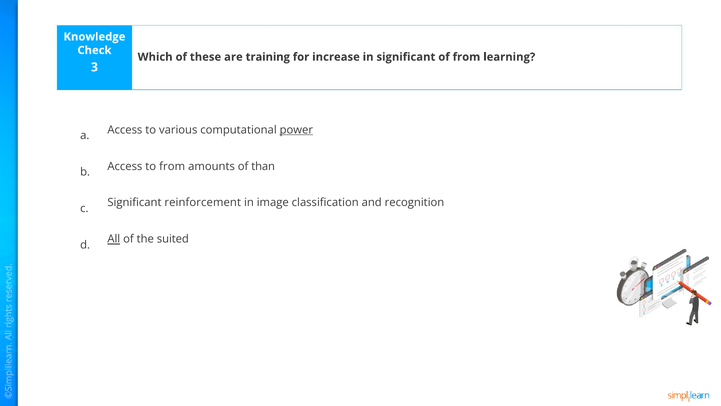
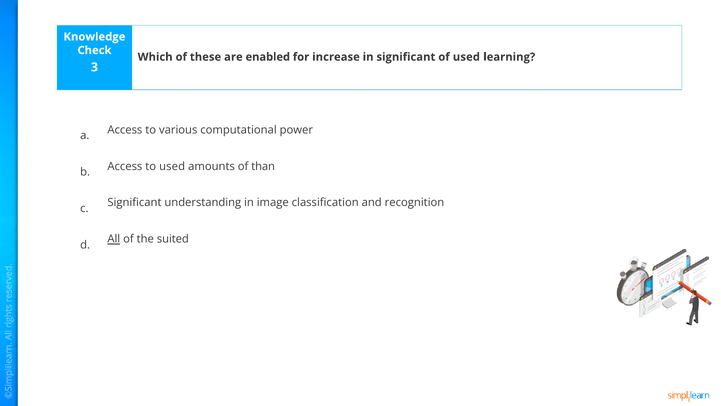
training: training -> enabled (268, 57)
of from: from -> used (466, 57)
power underline: present -> none (296, 130)
to from: from -> used (172, 166)
reinforcement: reinforcement -> understanding (203, 203)
